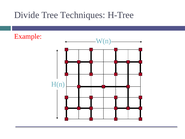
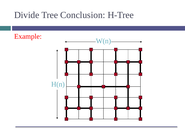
Techniques: Techniques -> Conclusion (83, 15)
